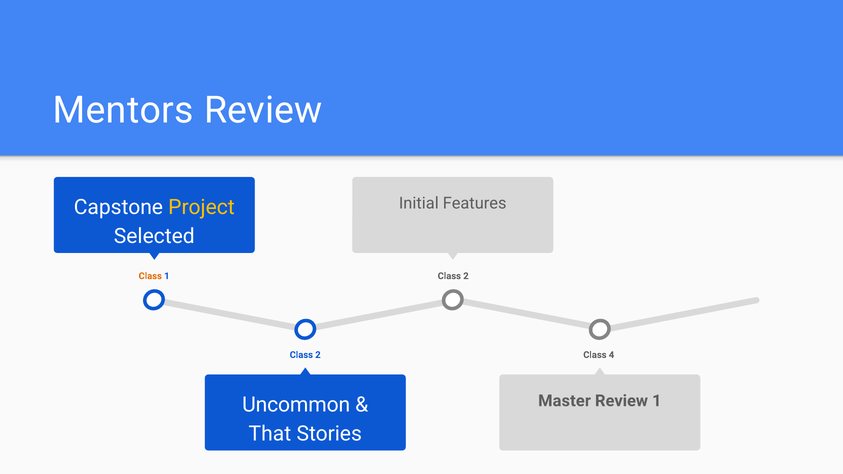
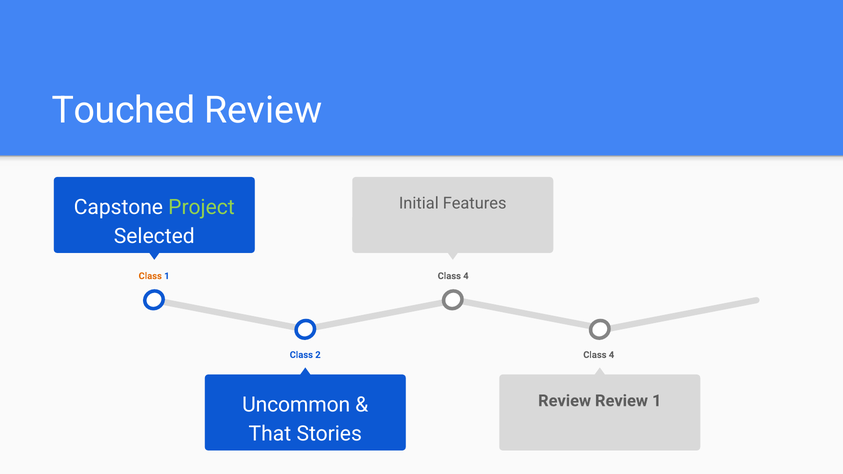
Mentors: Mentors -> Touched (124, 111)
Project colour: yellow -> light green (201, 207)
2: 2 -> 4 (466, 276)
Master: Master -> Review (565, 401)
